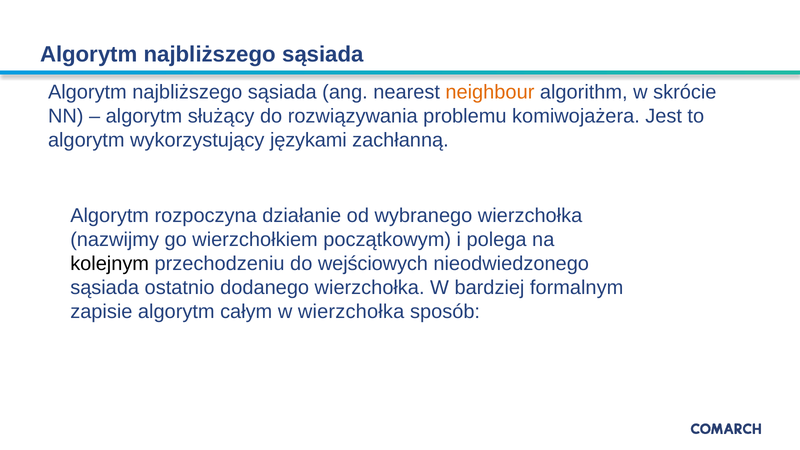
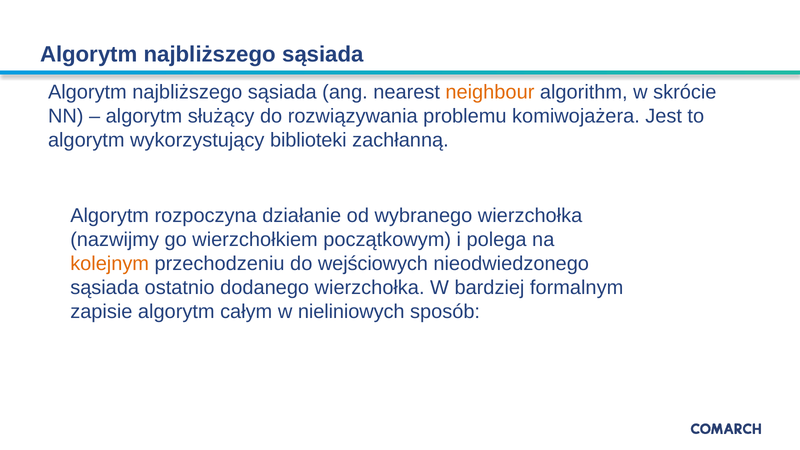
językami: językami -> biblioteki (308, 140)
kolejnym colour: black -> orange (110, 263)
w wierzchołka: wierzchołka -> nieliniowych (351, 311)
